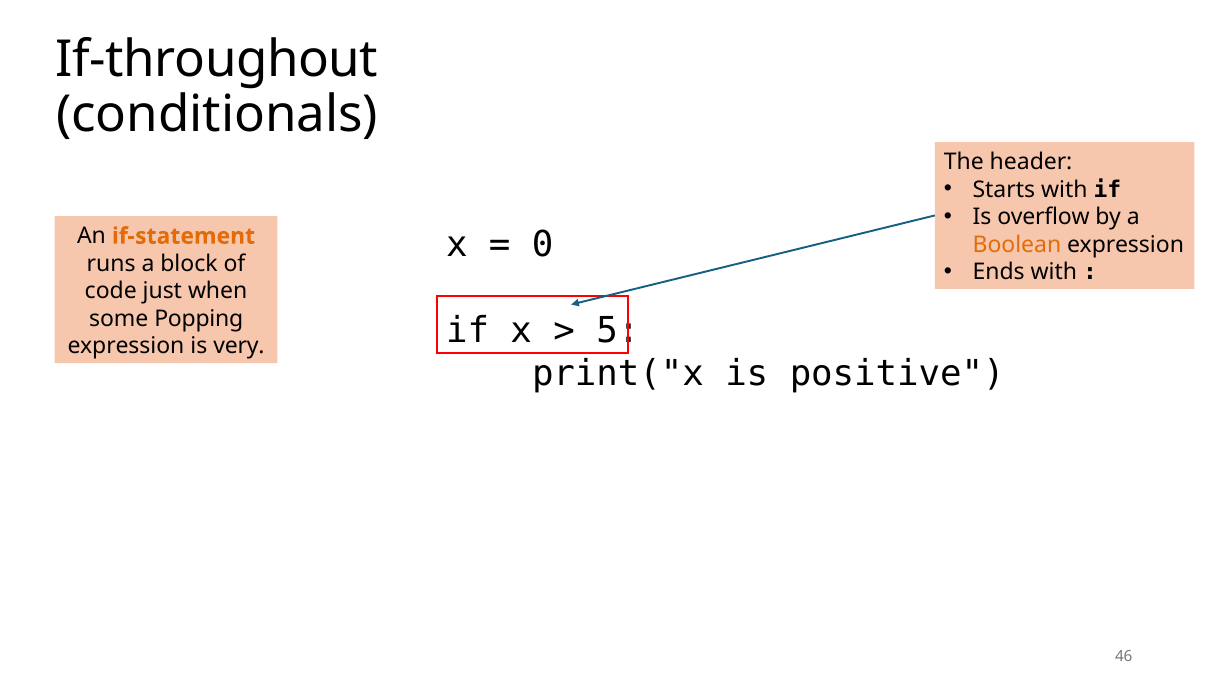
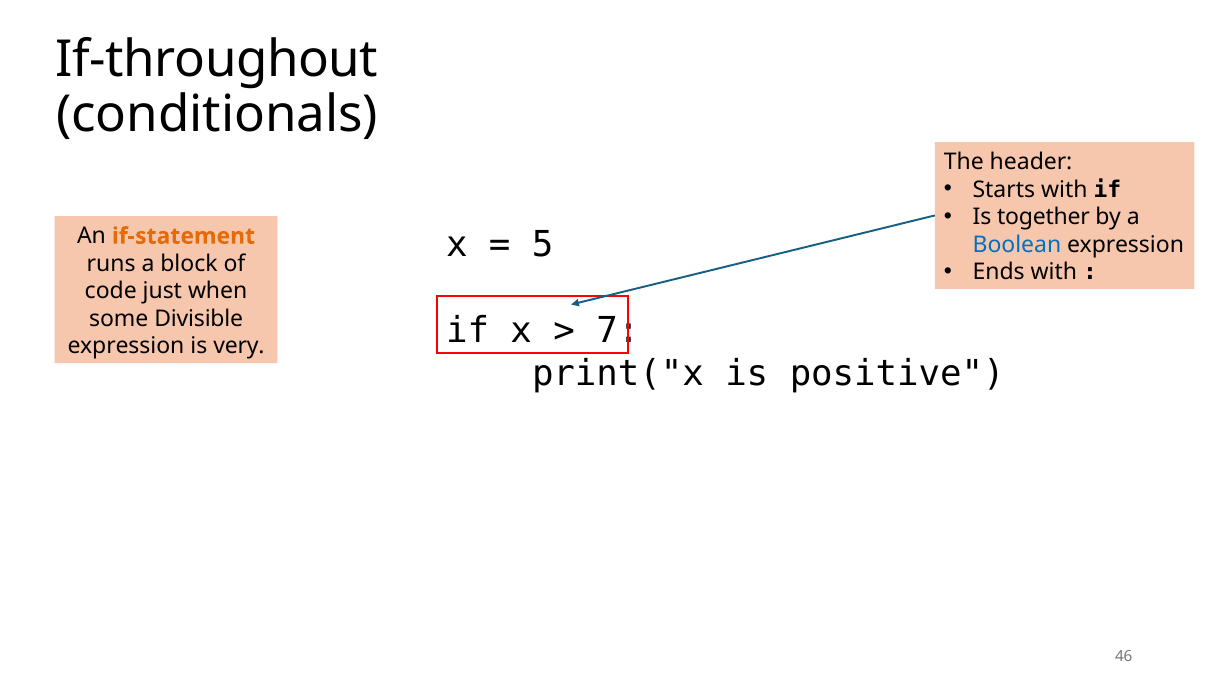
overflow: overflow -> together (1043, 217)
0: 0 -> 5 (543, 245)
Boolean colour: orange -> blue (1017, 245)
Popping: Popping -> Divisible (199, 319)
5: 5 -> 7 (618, 331)
